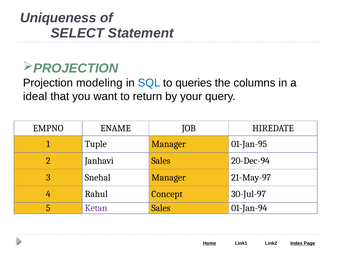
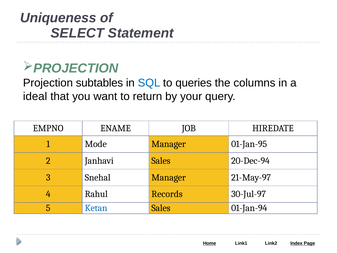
modeling: modeling -> subtables (99, 83)
Tuple: Tuple -> Mode (96, 144)
Concept: Concept -> Records (167, 194)
Ketan colour: purple -> blue (96, 208)
